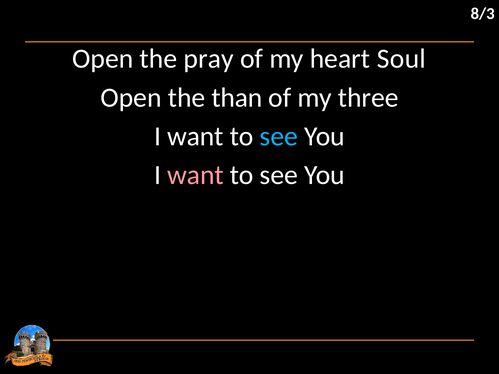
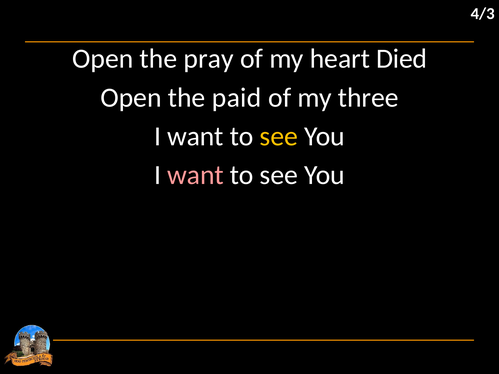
8/3: 8/3 -> 4/3 (483, 14)
Soul: Soul -> Died (402, 59)
than: than -> paid (237, 98)
see colour: light blue -> yellow (279, 136)
